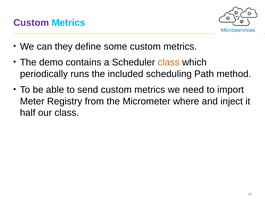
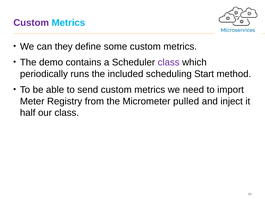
class colour: orange -> purple (169, 62)
Path: Path -> Start (204, 74)
where: where -> pulled (186, 101)
